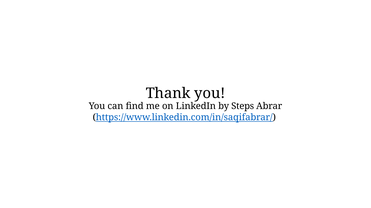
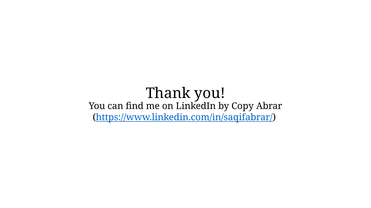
Steps: Steps -> Copy (243, 107)
